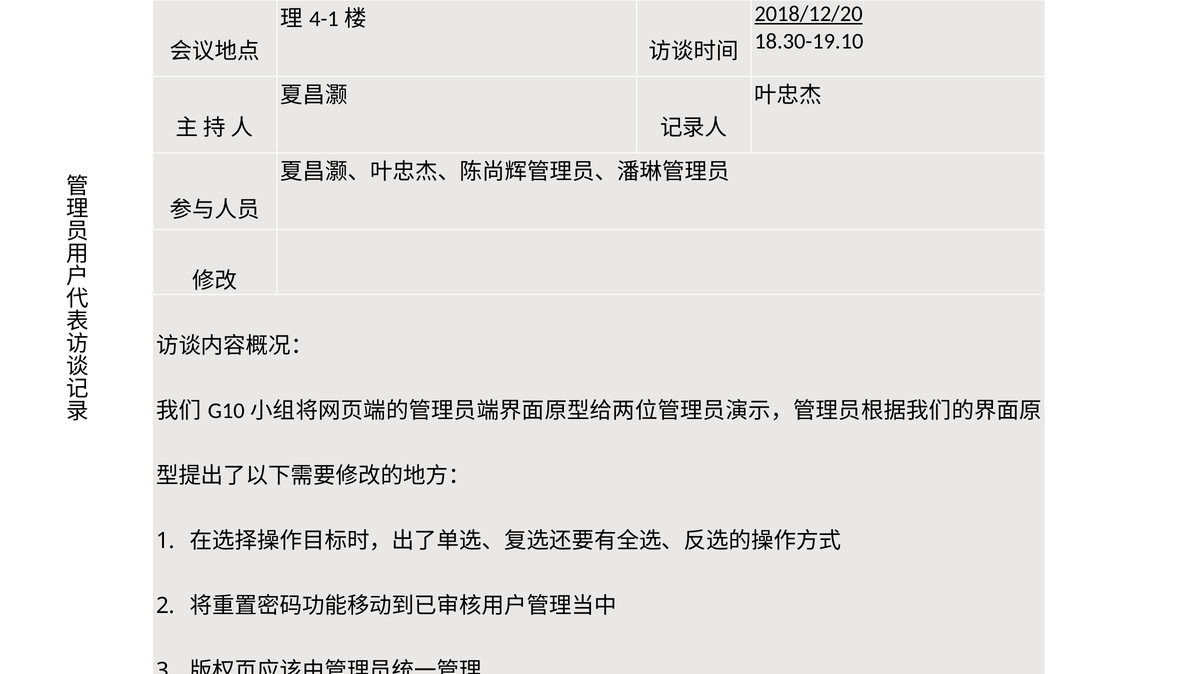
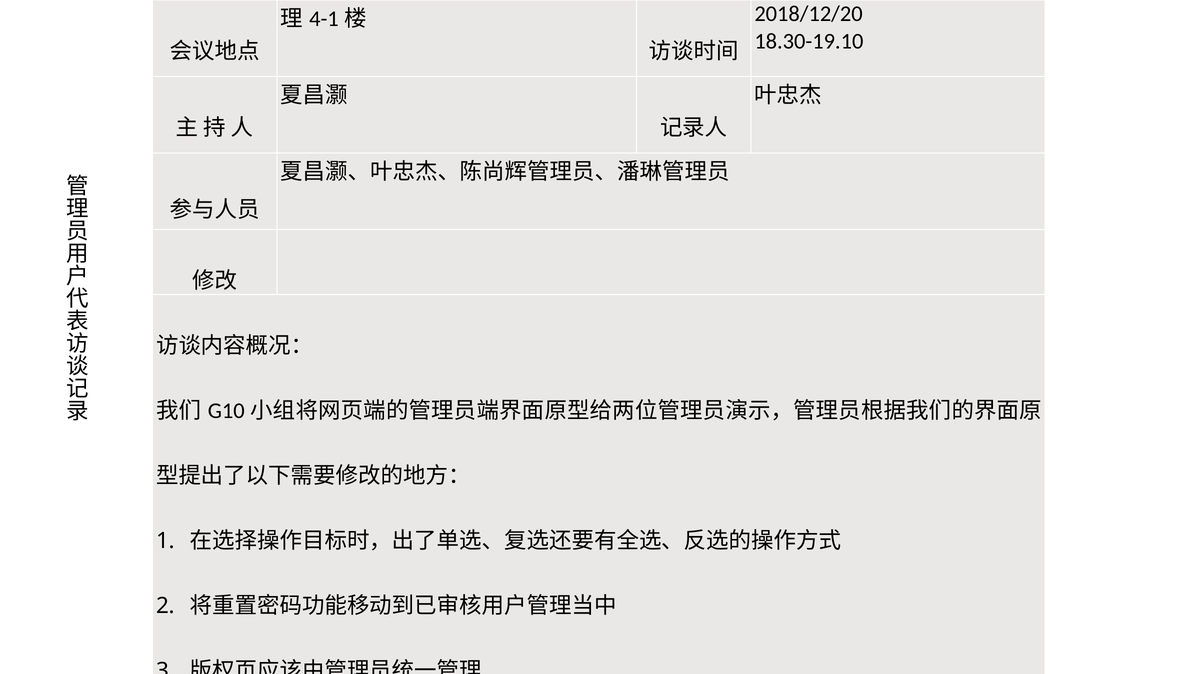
2018/12/20 underline: present -> none (809, 14)
